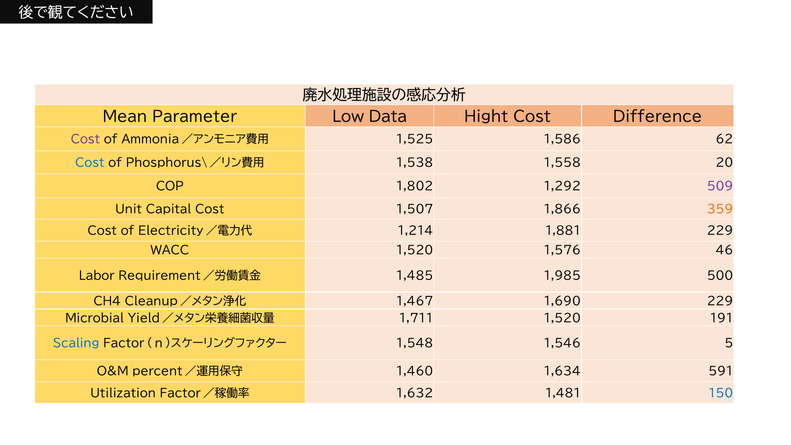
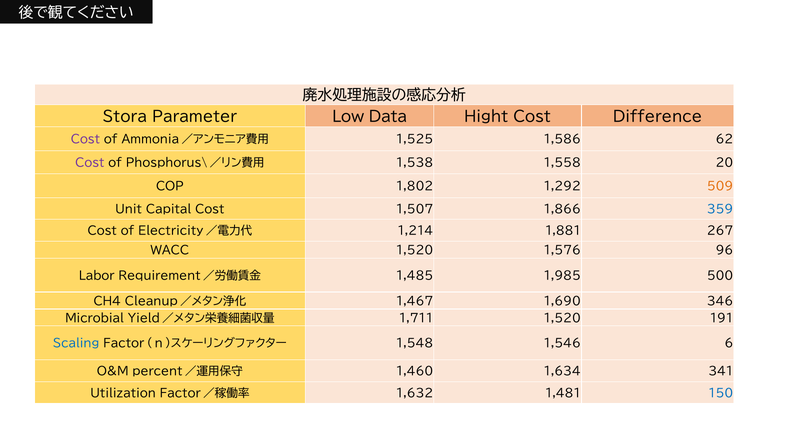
Mean: Mean -> Stora (125, 117)
Cost colour: blue -> purple (90, 163)
509 colour: purple -> orange (720, 186)
359 colour: orange -> blue (720, 209)
1,881 229: 229 -> 267 (720, 231)
46: 46 -> 96 (724, 251)
1,690 229: 229 -> 346 (720, 301)
5: 5 -> 6 (729, 344)
591: 591 -> 341 (721, 372)
